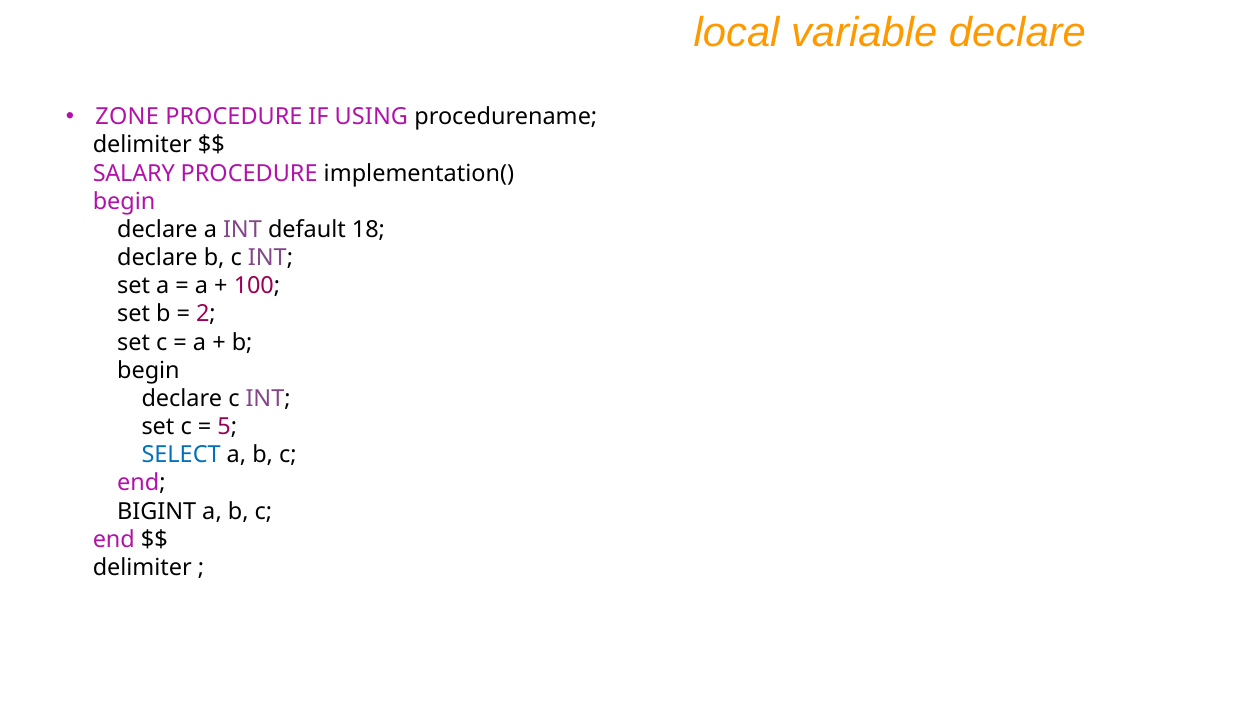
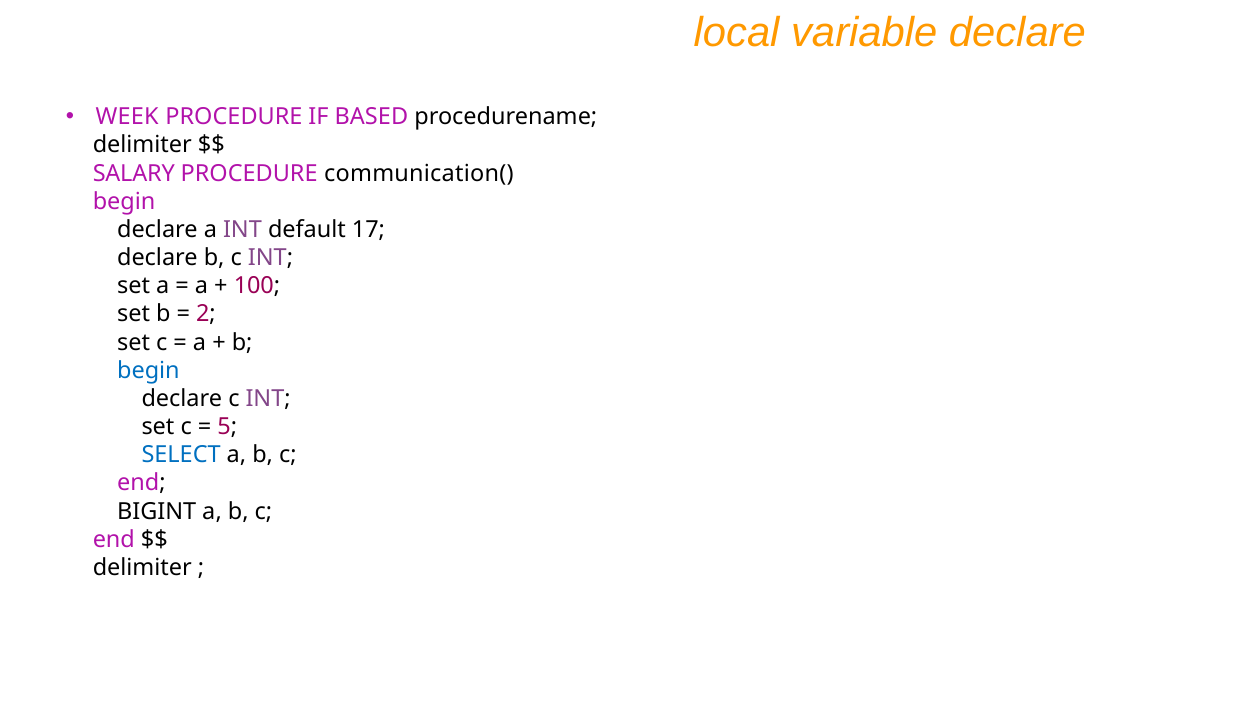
ZONE: ZONE -> WEEK (127, 117)
USING: USING -> BASED (371, 117)
implementation(: implementation( -> communication( (419, 173)
18: 18 -> 17 (369, 230)
begin colour: black -> blue (148, 371)
